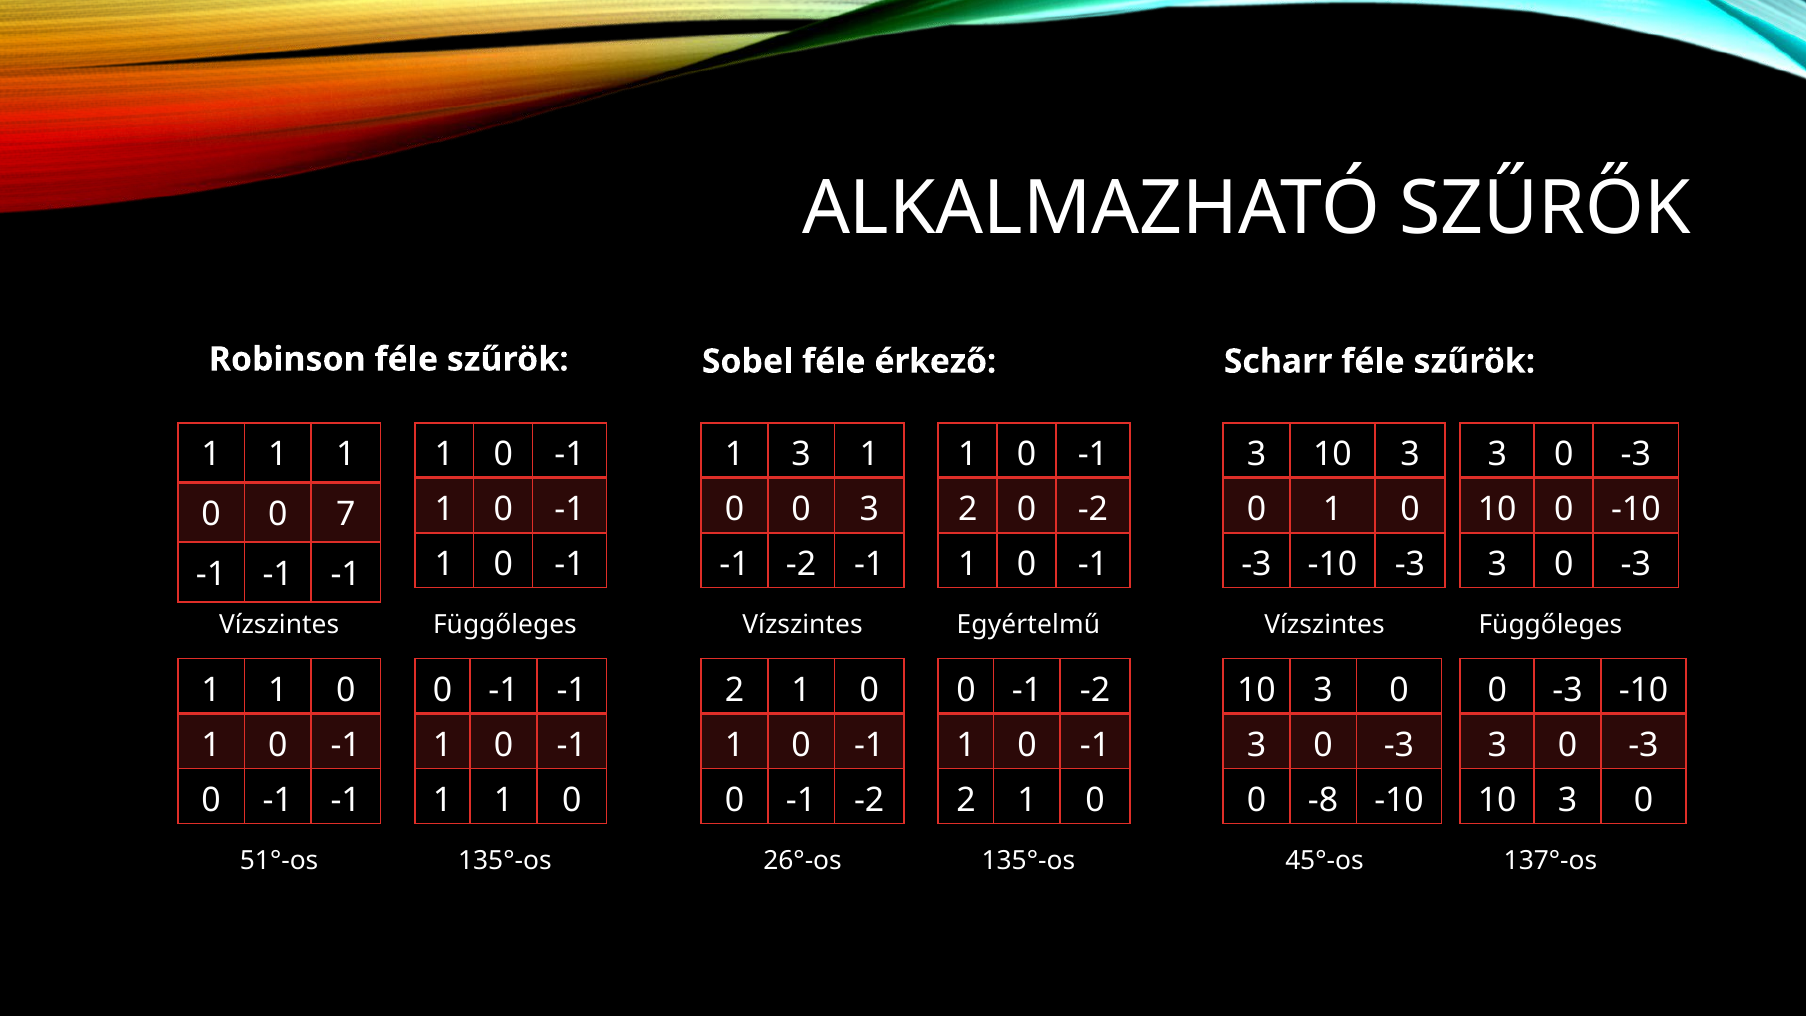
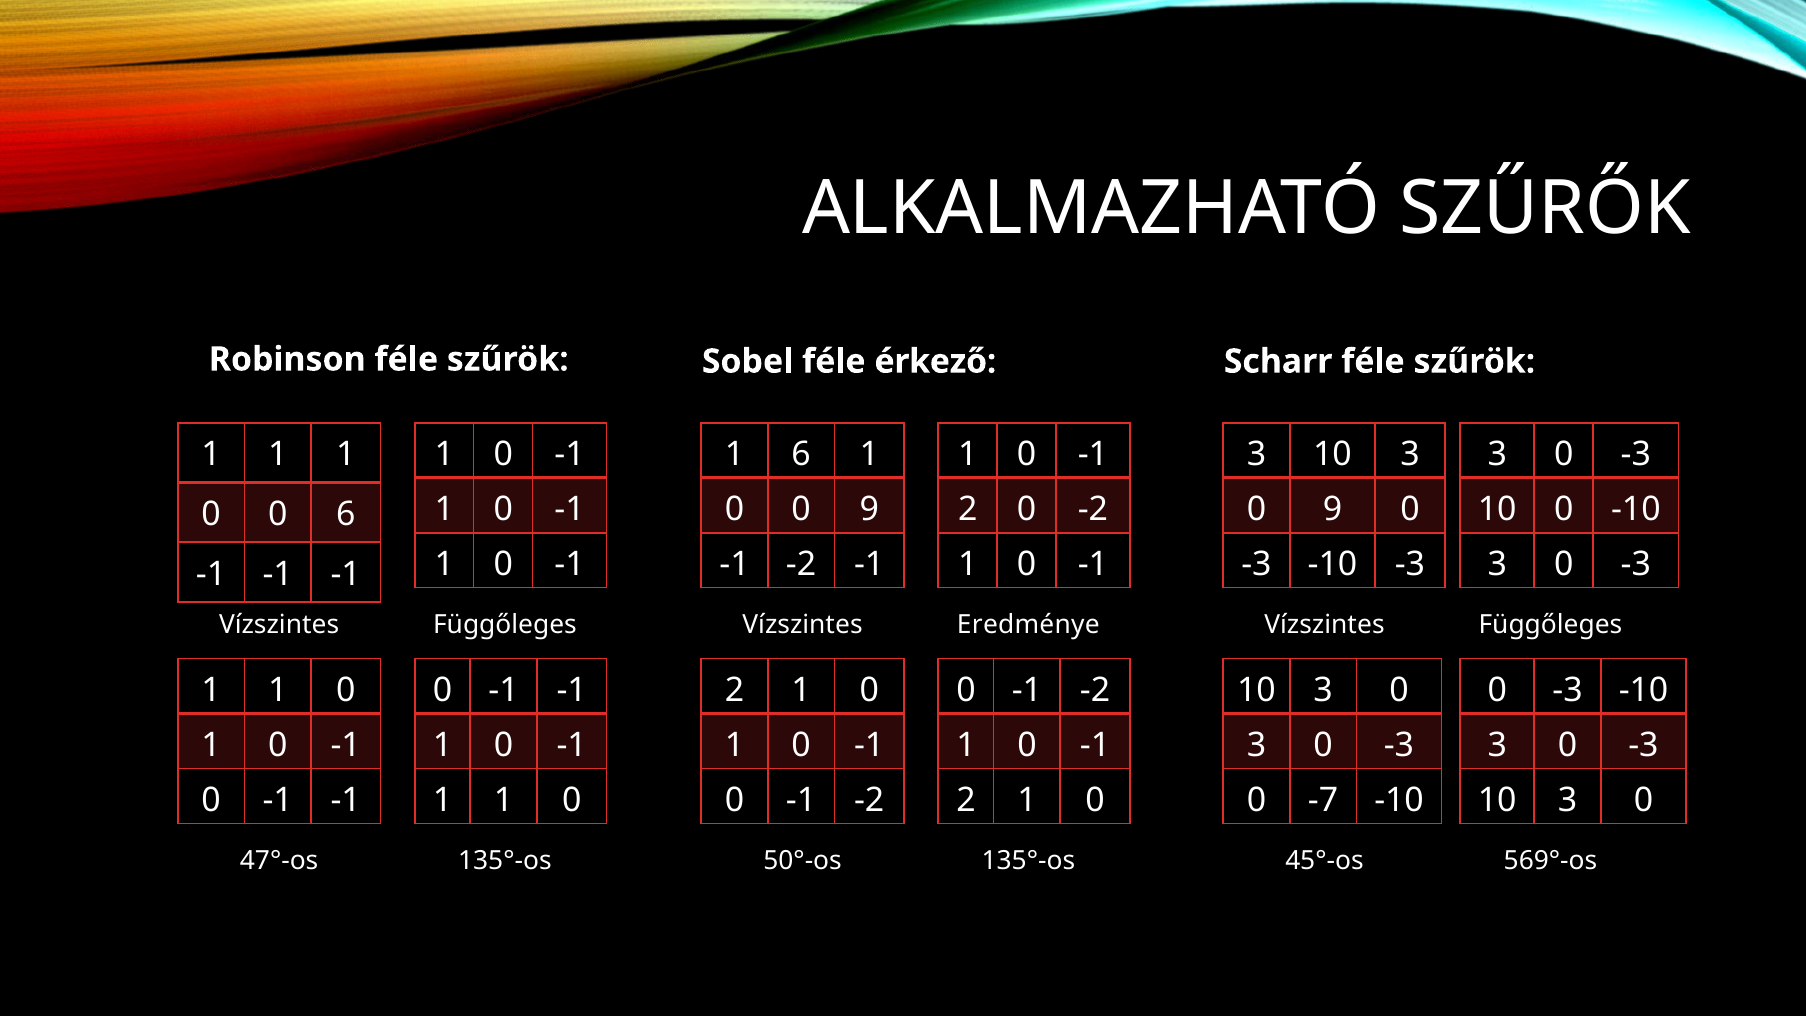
1 3: 3 -> 6 (801, 455)
0 0 3: 3 -> 9 (869, 509)
1: 1 -> 9 (1333, 509)
0 7: 7 -> 6 (346, 514)
Egyértelmű: Egyértelmű -> Eredménye (1028, 625)
-8: -8 -> -7 (1323, 800)
51°-os: 51°-os -> 47°-os (279, 860)
26°-os: 26°-os -> 50°-os (803, 860)
137°-os: 137°-os -> 569°-os (1550, 860)
